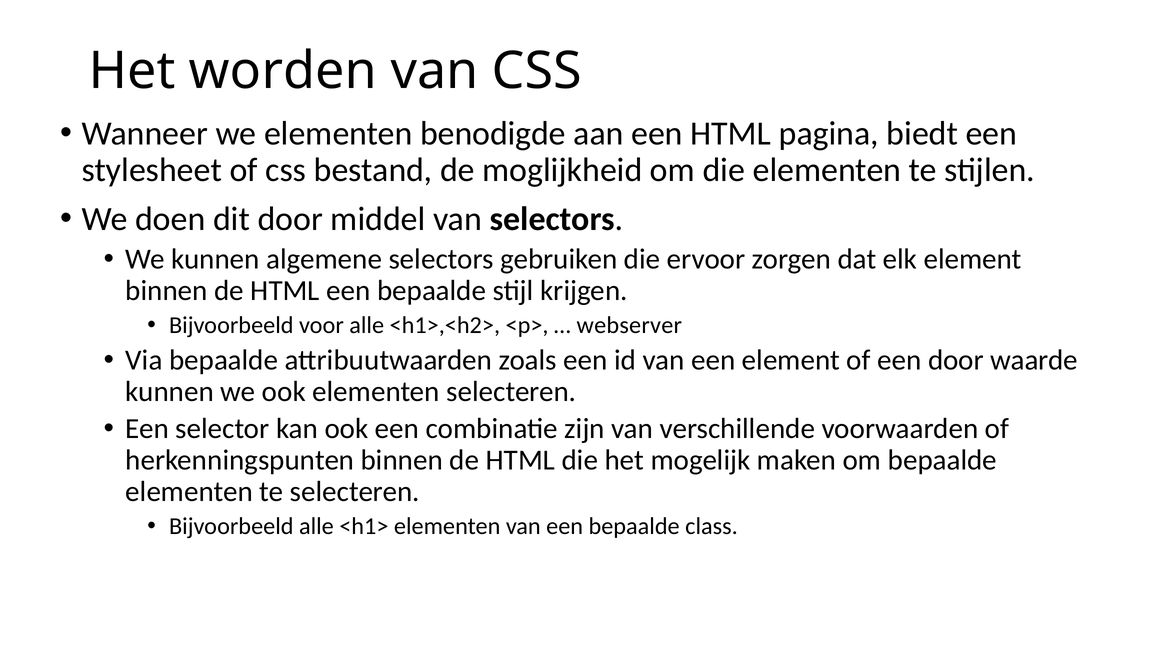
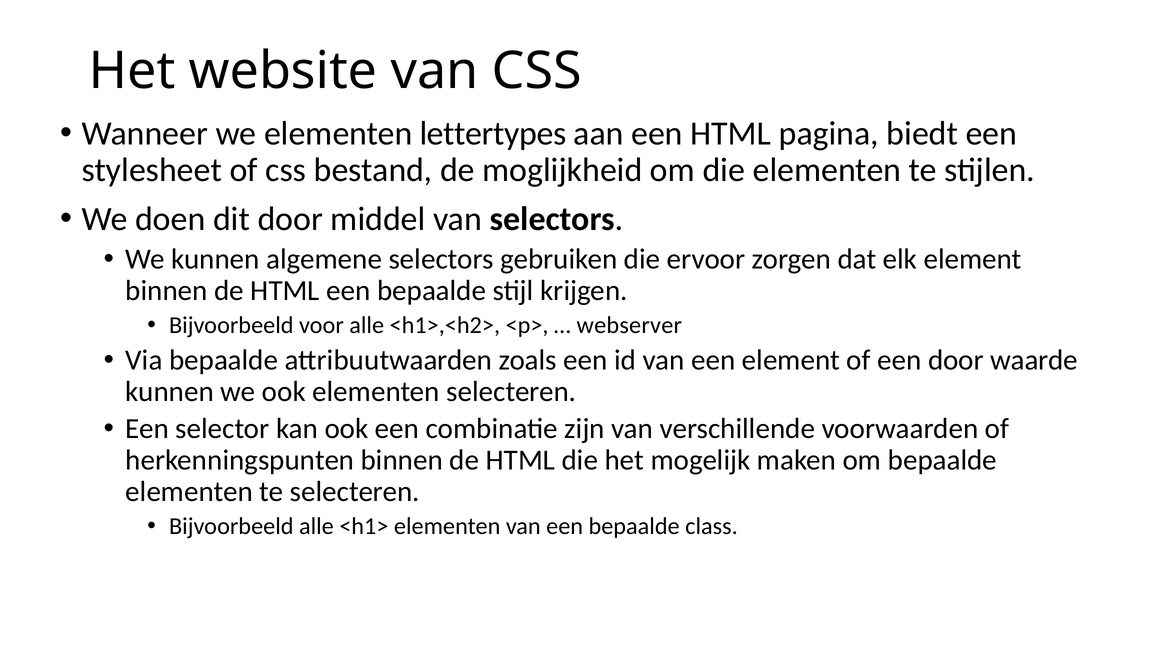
worden: worden -> website (283, 71)
benodigde: benodigde -> lettertypes (493, 134)
